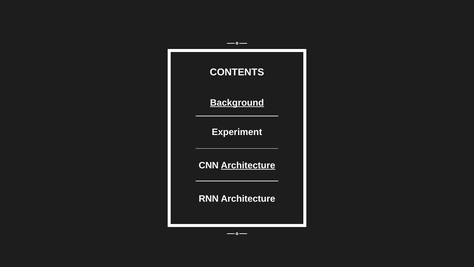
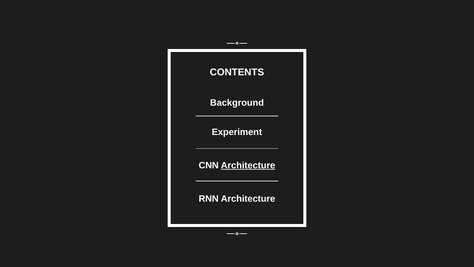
Background underline: present -> none (237, 103)
